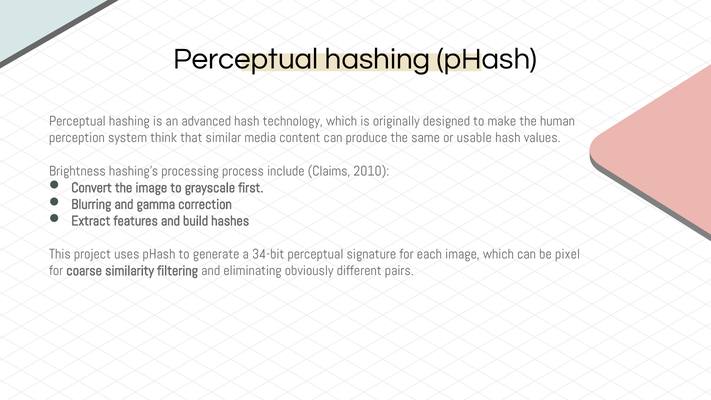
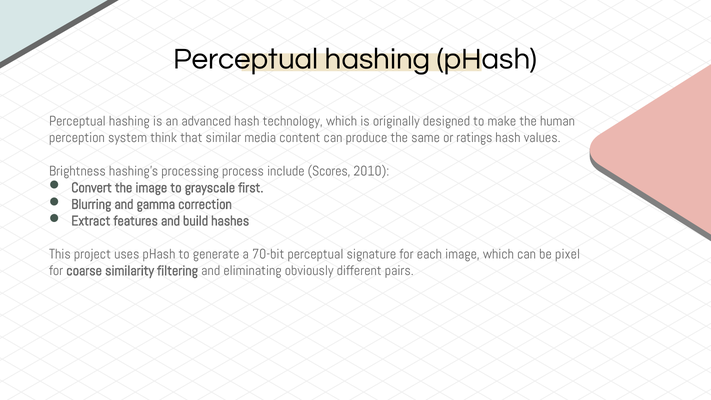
usable: usable -> ratings (474, 138)
Claims: Claims -> Scores (329, 171)
34-bit: 34-bit -> 70-bit (268, 254)
